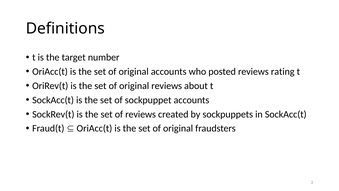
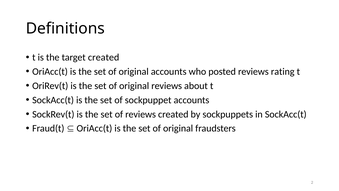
target number: number -> created (104, 57)
